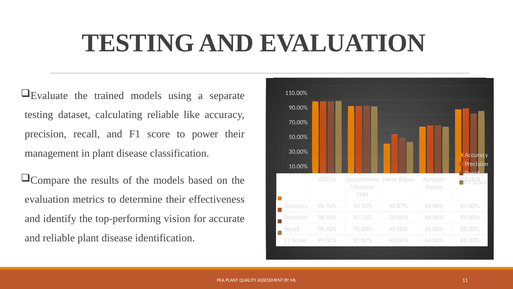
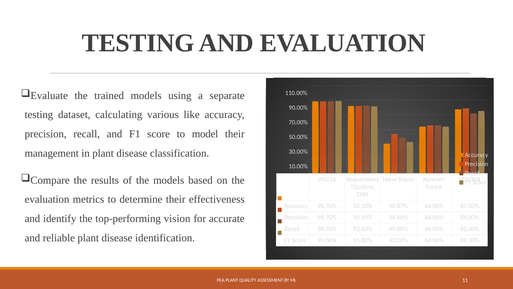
calculating reliable: reliable -> various (163, 115)
power: power -> model (205, 134)
